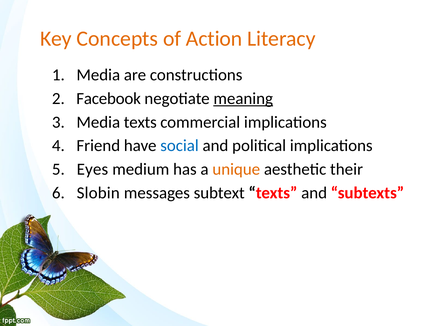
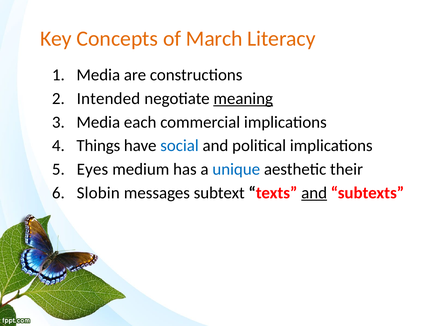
Action: Action -> March (214, 39)
Facebook: Facebook -> Intended (108, 99)
Media texts: texts -> each (140, 122)
Friend: Friend -> Things (98, 146)
unique colour: orange -> blue (236, 169)
and underline: none -> present (314, 193)
